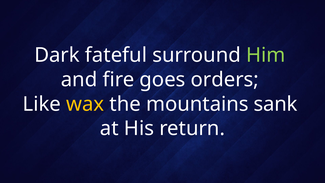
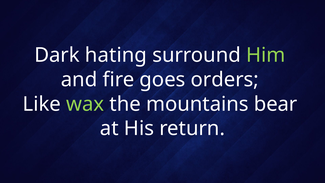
fateful: fateful -> hating (116, 55)
wax colour: yellow -> light green (85, 104)
sank: sank -> bear (276, 104)
